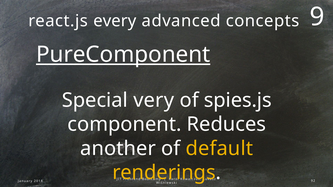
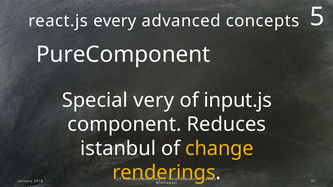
9: 9 -> 5 (317, 17)
PureComponent underline: present -> none (123, 55)
spies.js: spies.js -> input.js (238, 100)
another: another -> istanbul (118, 149)
default: default -> change (219, 149)
